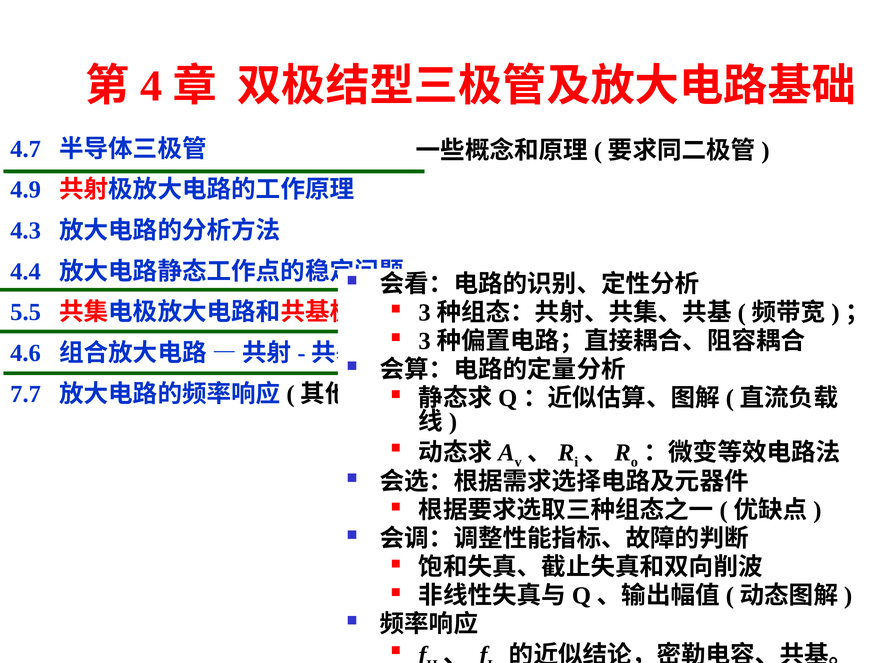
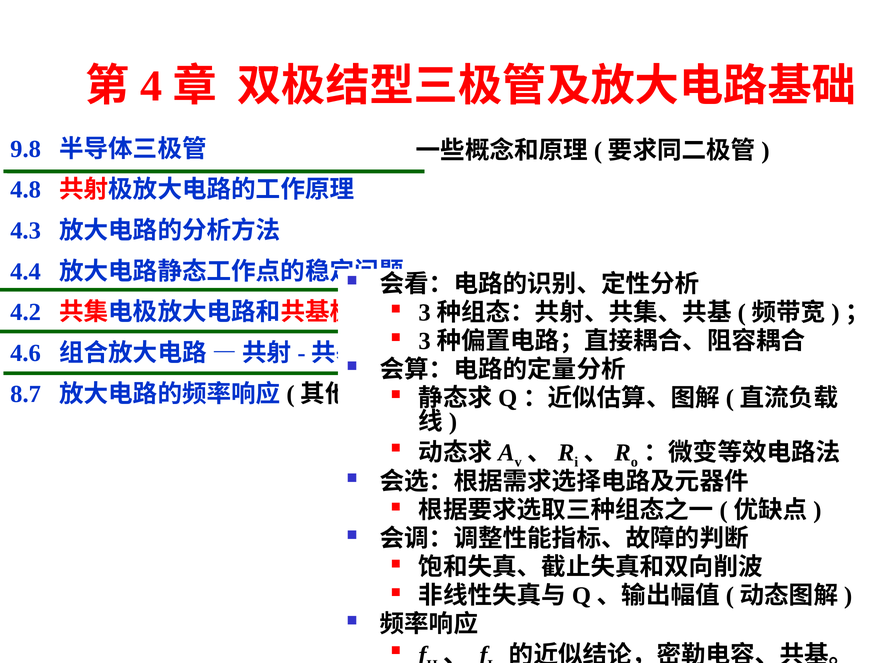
4.7: 4.7 -> 9.8 (26, 149)
4.9: 4.9 -> 4.8 (26, 190)
5.5: 5.5 -> 4.2 (26, 312)
7.7: 7.7 -> 8.7 (26, 394)
